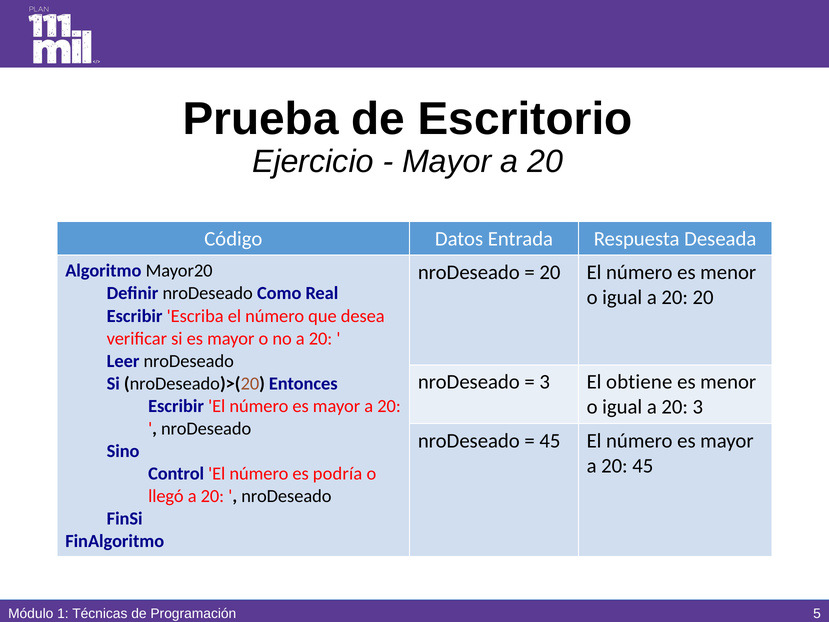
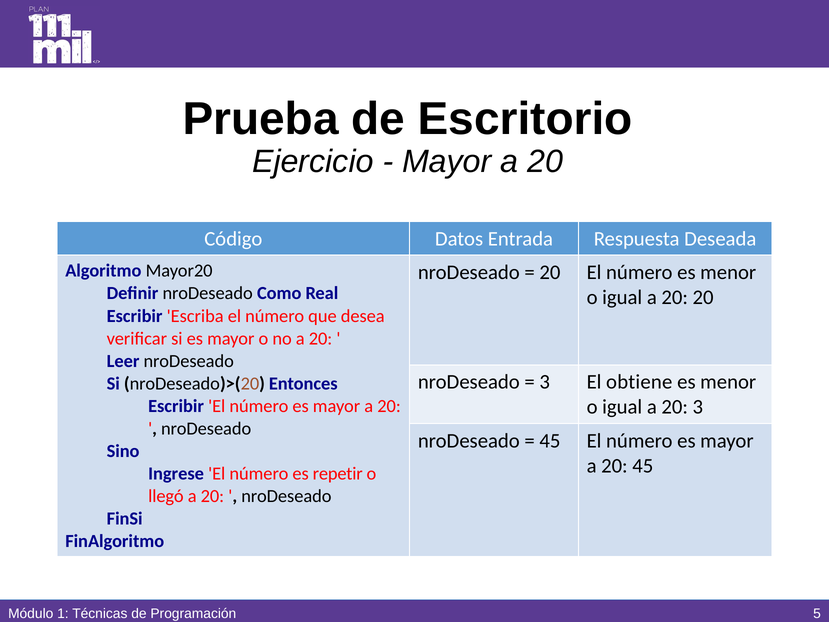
Control: Control -> Ingrese (176, 473)
podría: podría -> repetir (338, 473)
